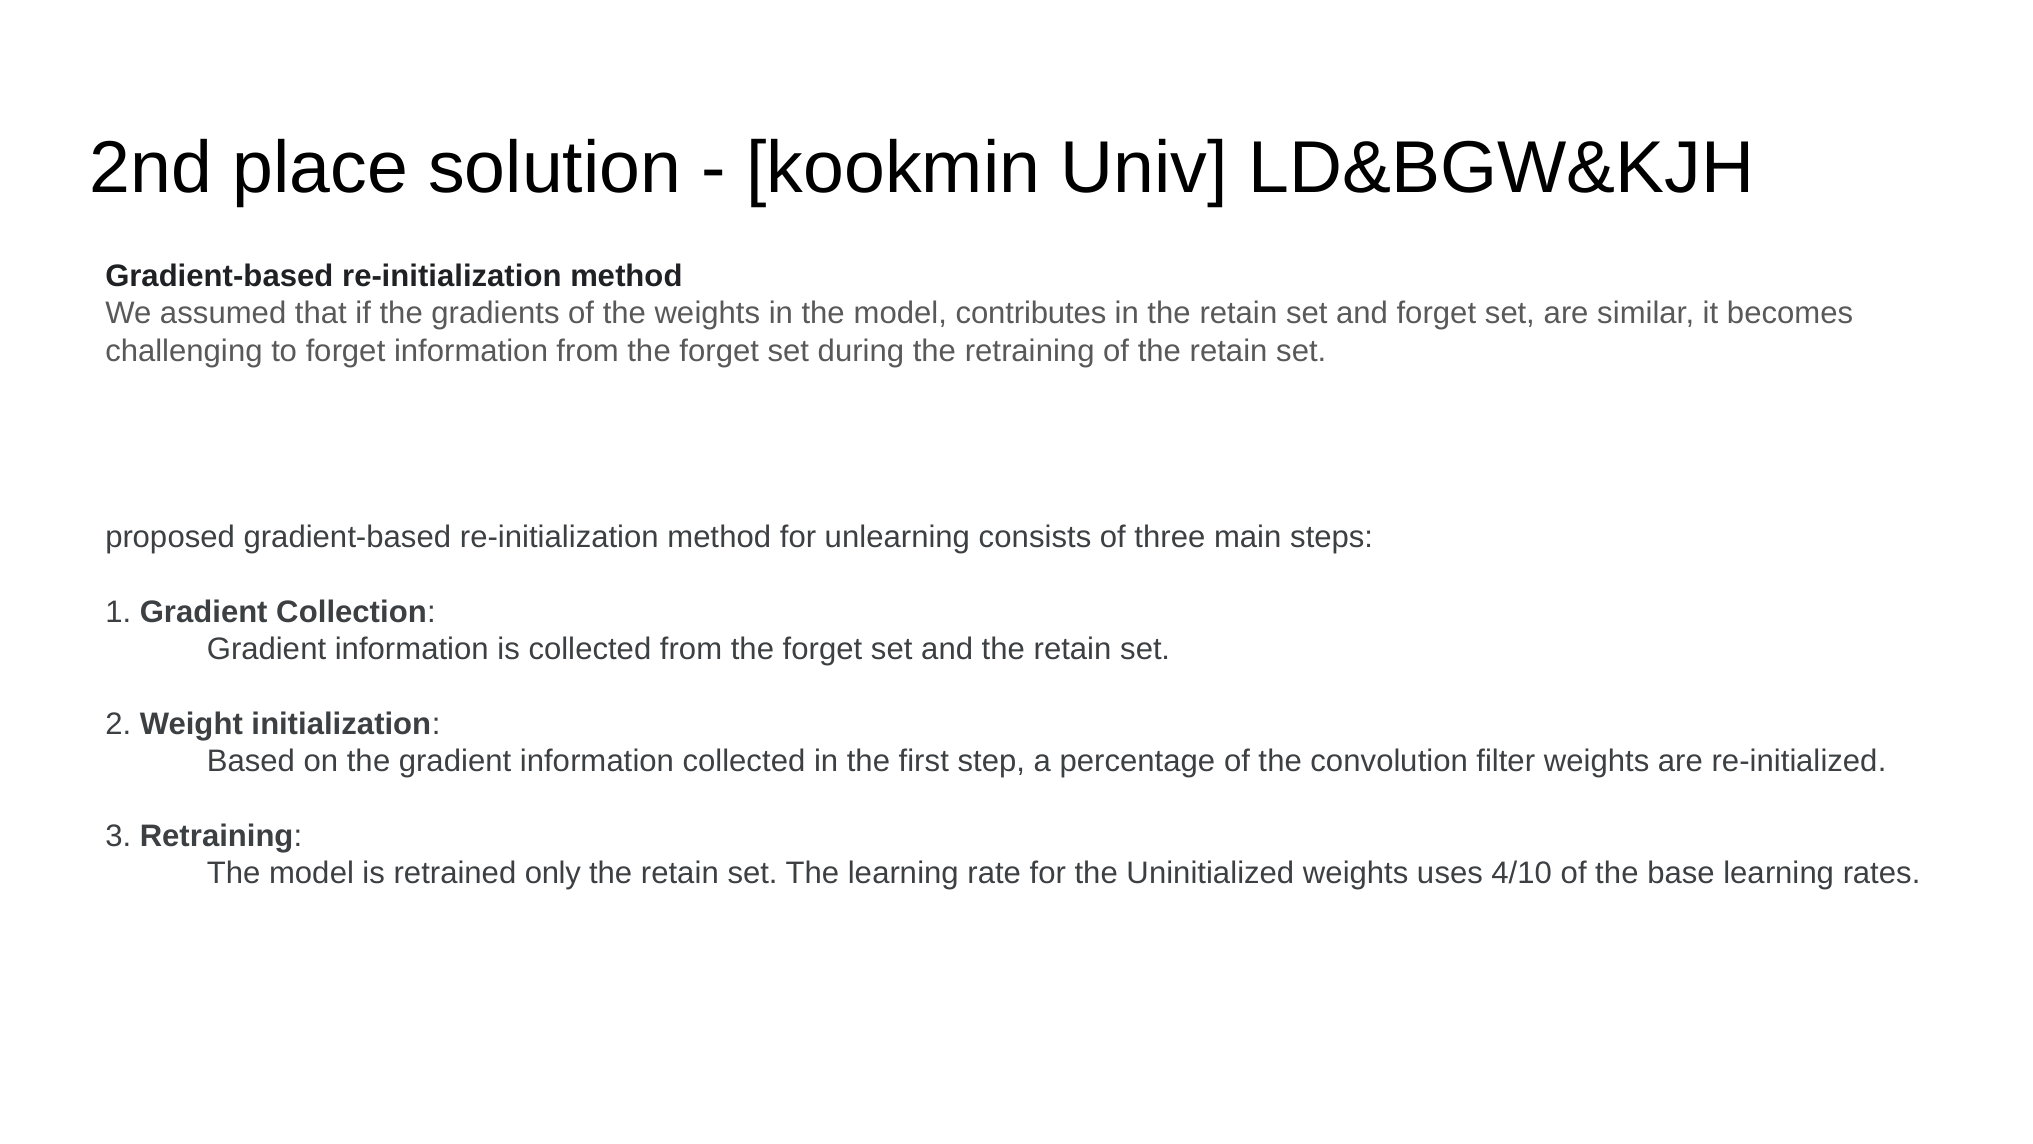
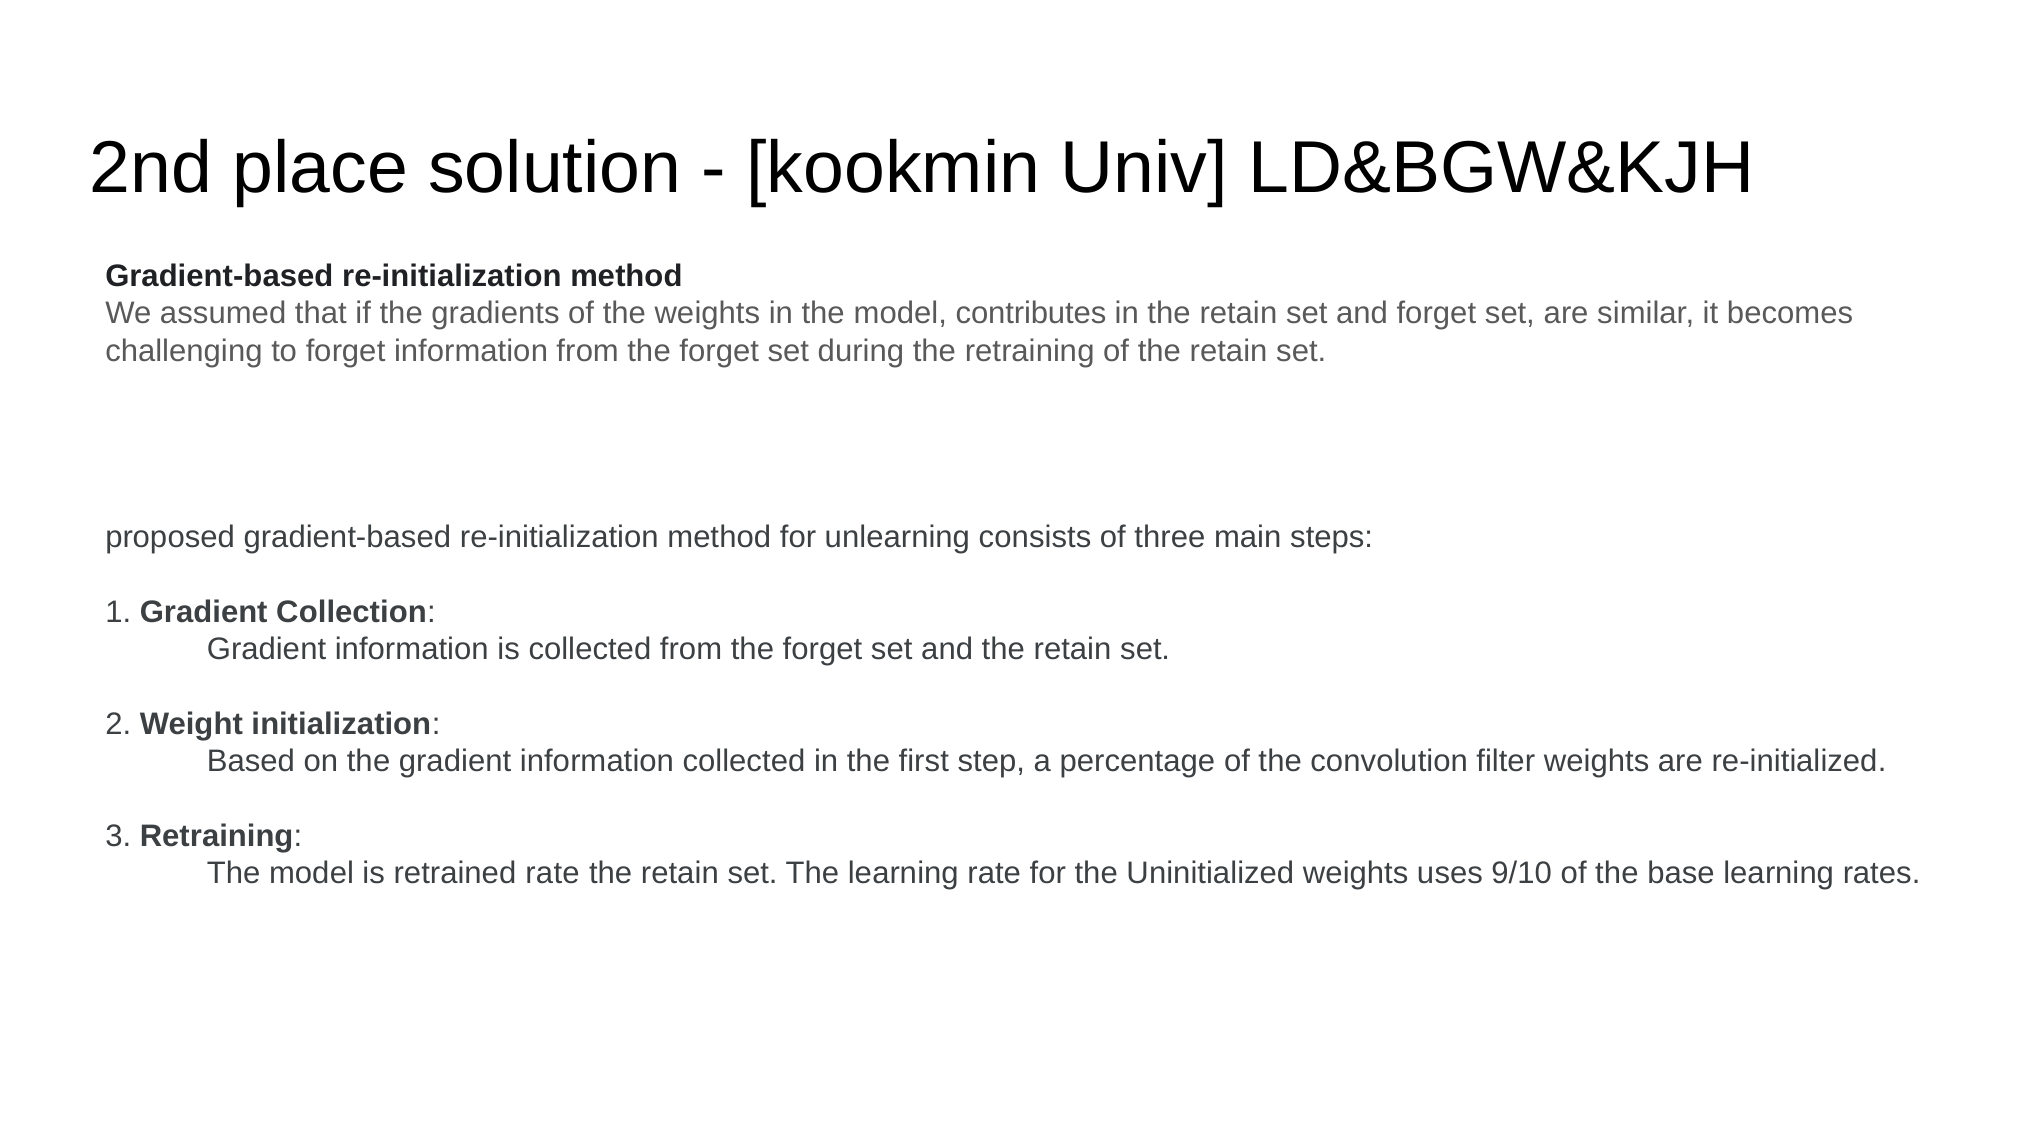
retrained only: only -> rate (553, 873)
4/10: 4/10 -> 9/10 (1522, 873)
